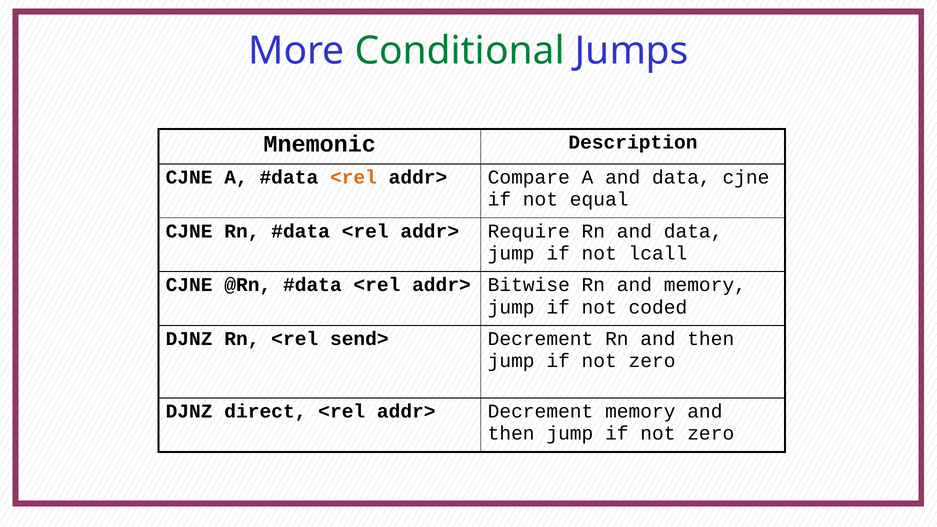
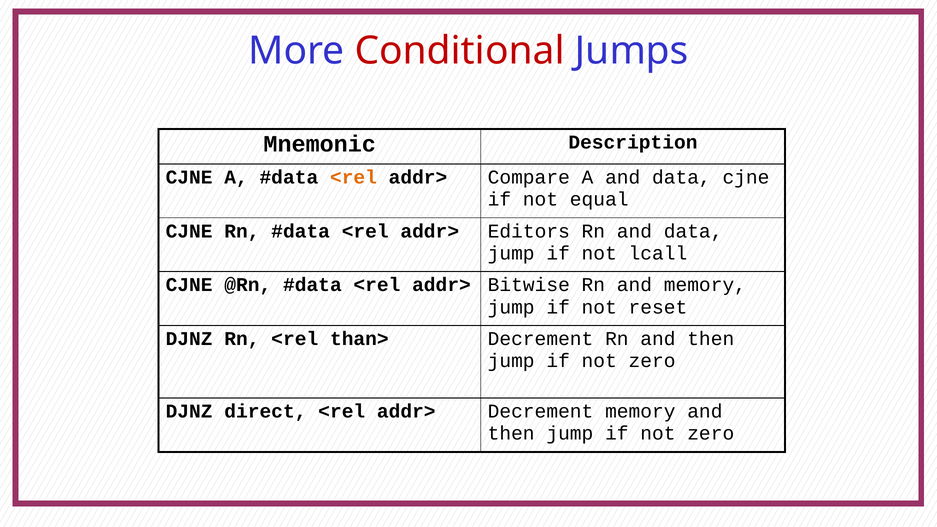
Conditional colour: green -> red (460, 51)
Require: Require -> Editors (529, 231)
coded: coded -> reset (658, 307)
send>: send> -> than> (359, 339)
